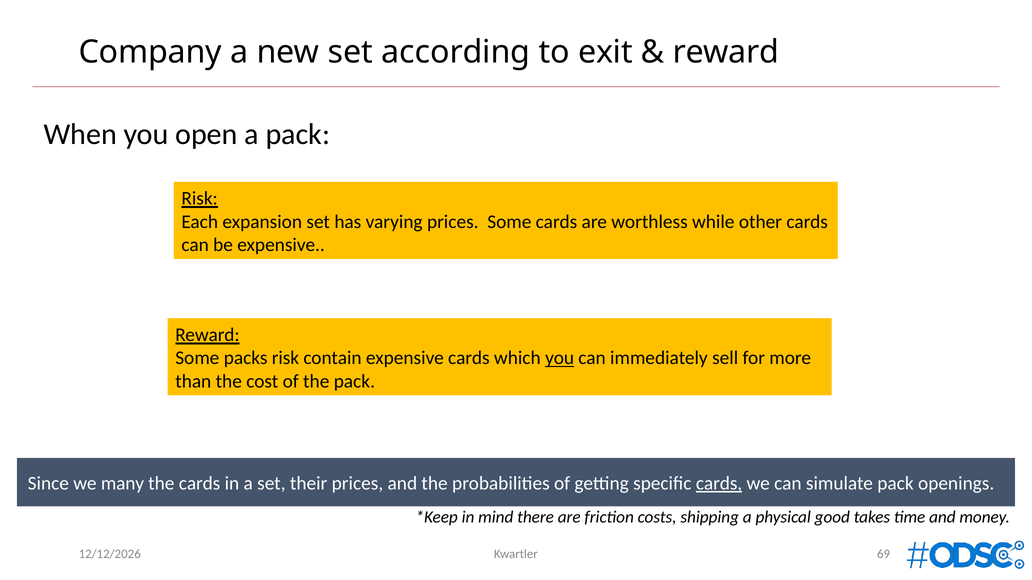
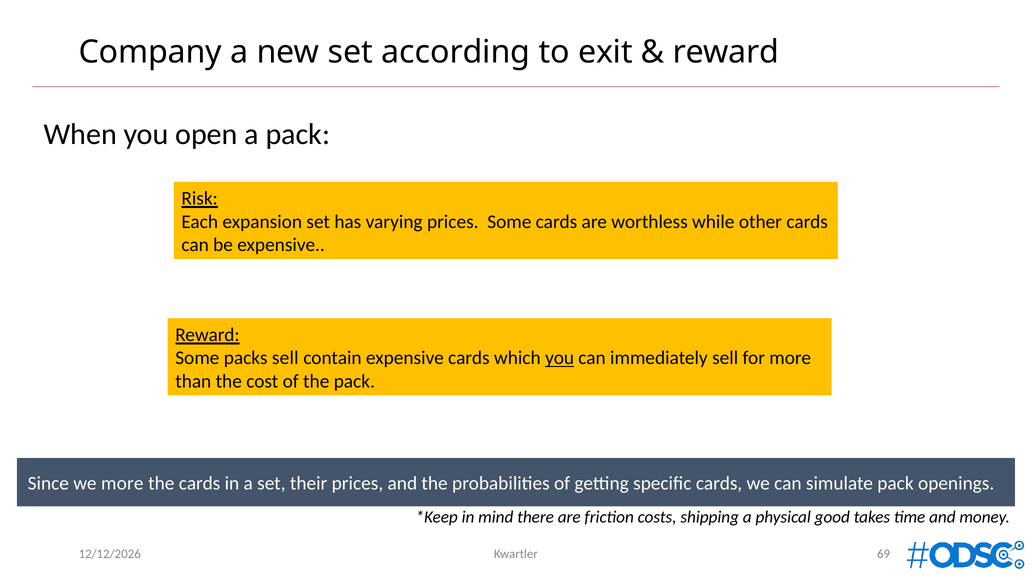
packs risk: risk -> sell (285, 358)
we many: many -> more (122, 484)
cards underline: present -> none (719, 484)
